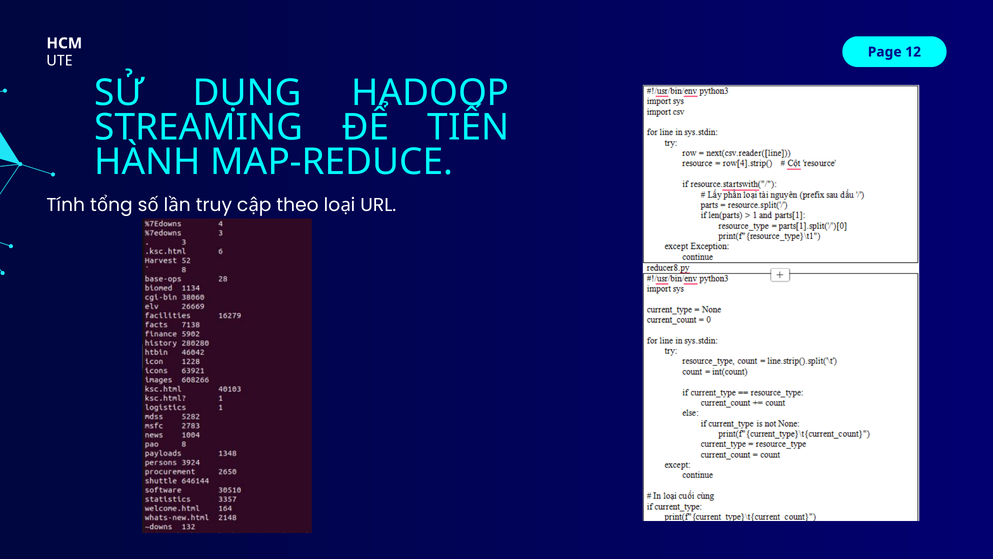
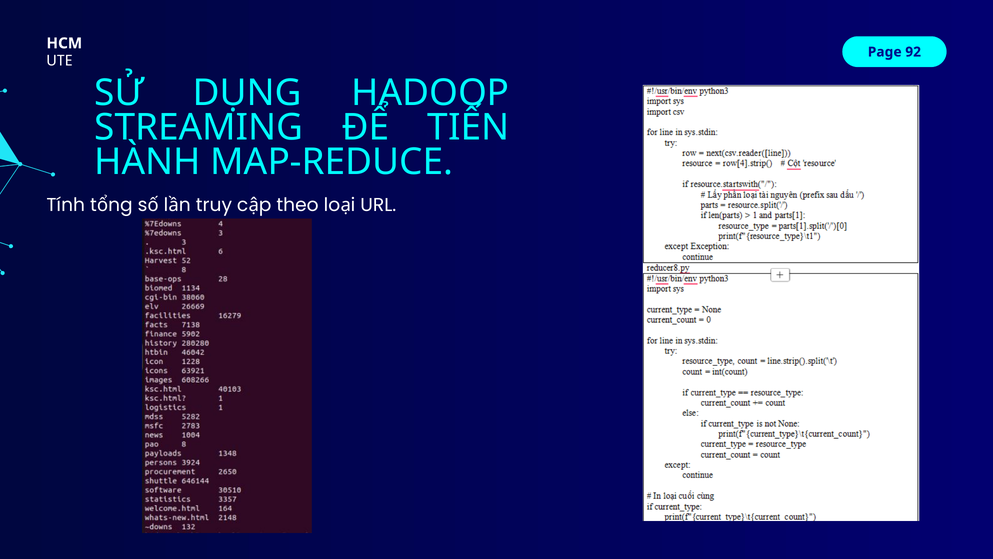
12: 12 -> 92 (913, 52)
